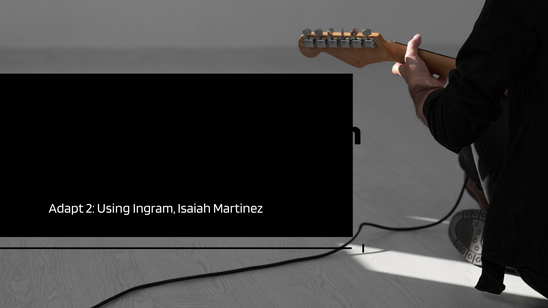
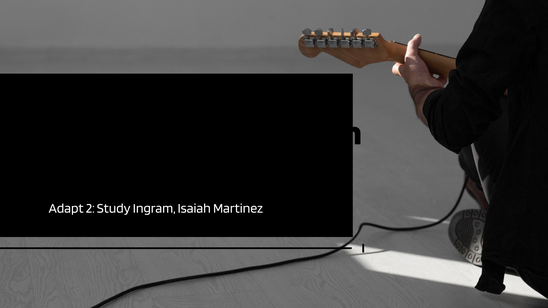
Using: Using -> Study (114, 209)
